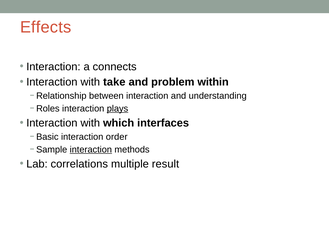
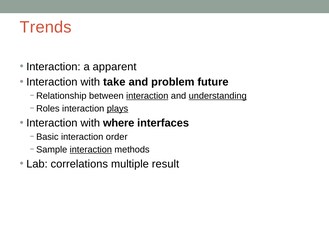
Effects: Effects -> Trends (46, 27)
connects: connects -> apparent (115, 67)
within: within -> future (213, 82)
interaction underline: none -> present (147, 96)
understanding underline: none -> present (218, 96)
which: which -> where (119, 123)
